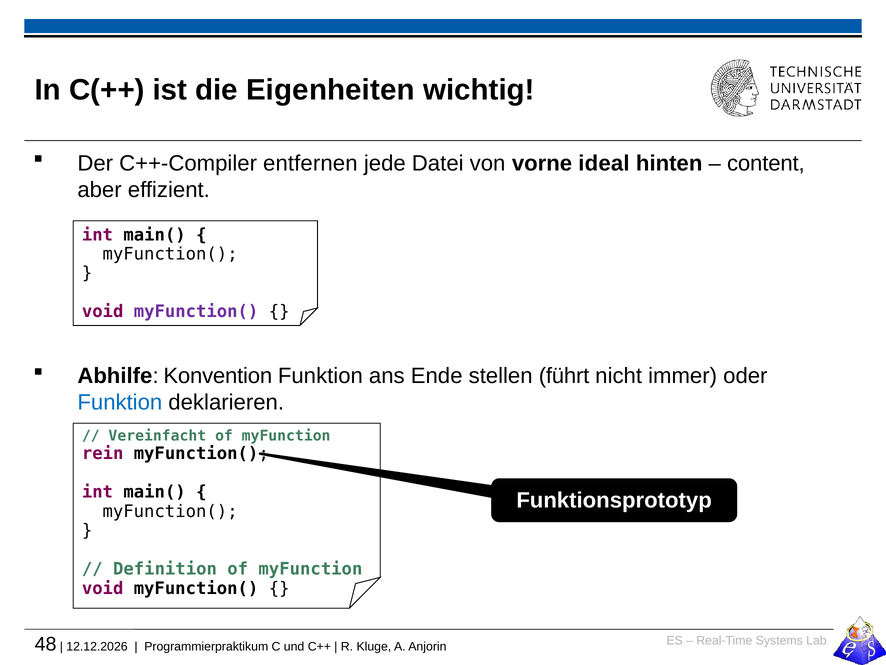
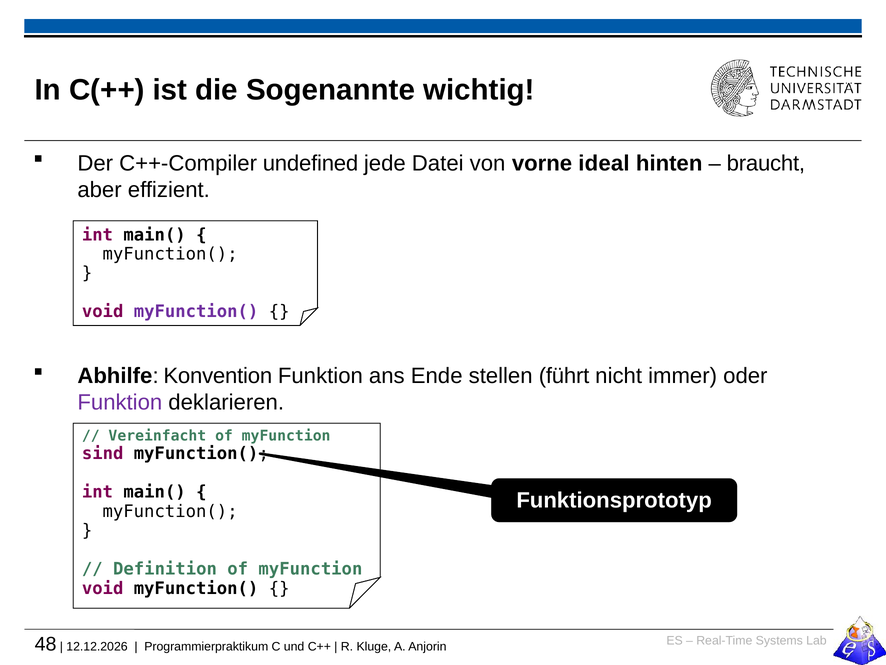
Eigenheiten: Eigenheiten -> Sogenannte (331, 90)
entfernen: entfernen -> undefined (311, 163)
content: content -> braucht (766, 163)
Funktion colour: blue -> purple (120, 402)
rein: rein -> sind (103, 453)
